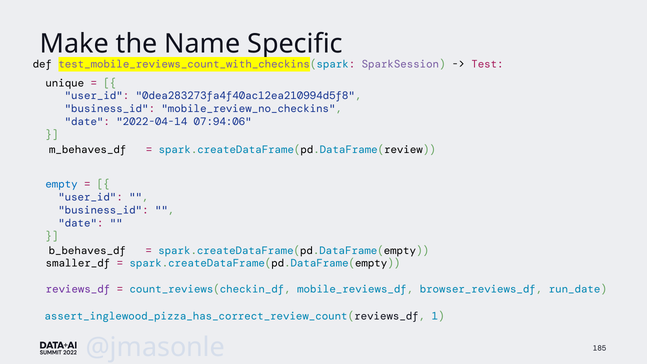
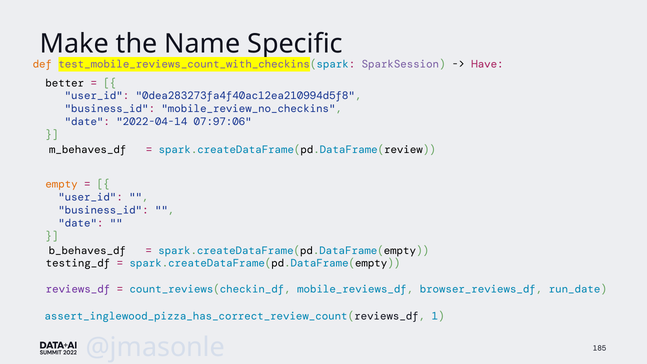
def colour: black -> orange (42, 64)
Test: Test -> Have (487, 64)
unique: unique -> better (65, 83)
07:94:06: 07:94:06 -> 07:97:06 (223, 122)
empty colour: blue -> orange (62, 184)
smaller_df: smaller_df -> testing_df (78, 263)
